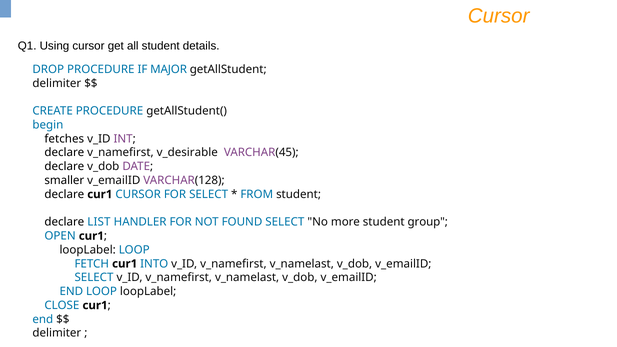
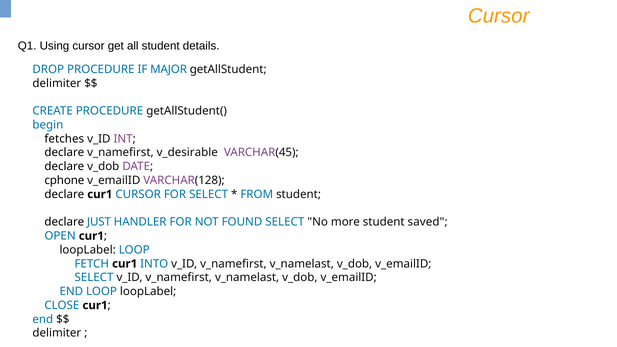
smaller: smaller -> cphone (64, 180)
LIST: LIST -> JUST (99, 222)
group: group -> saved (428, 222)
